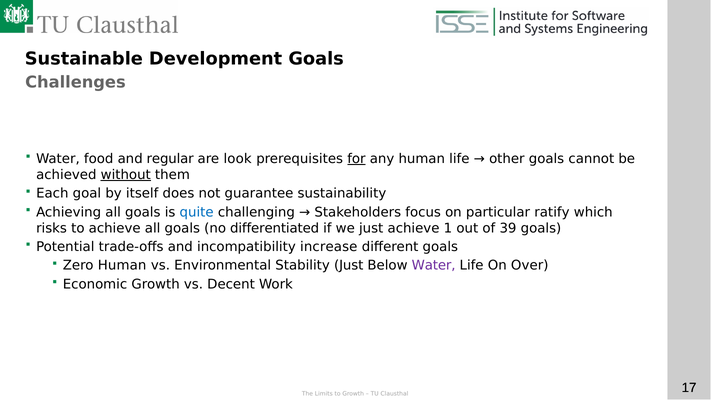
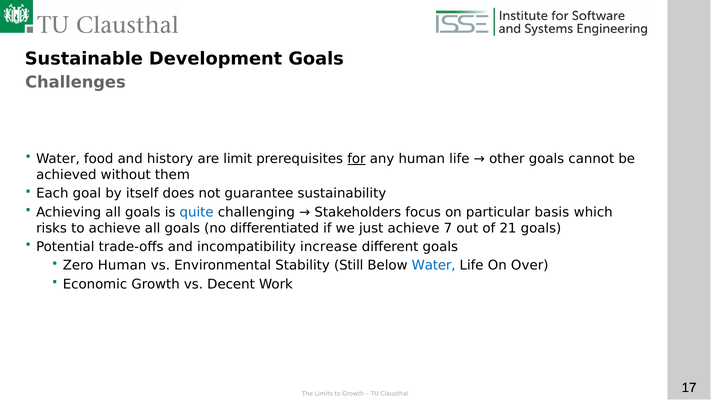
regular: regular -> history (170, 159)
look: look -> limit (238, 159)
without underline: present -> none (126, 175)
ratify: ratify -> basis (552, 212)
1: 1 -> 7 (448, 228)
39: 39 -> 21 (508, 228)
Stability Just: Just -> Still (349, 265)
Water colour: purple -> blue (434, 265)
